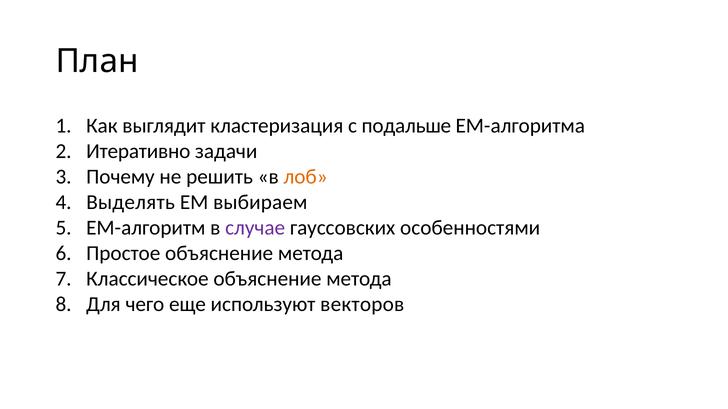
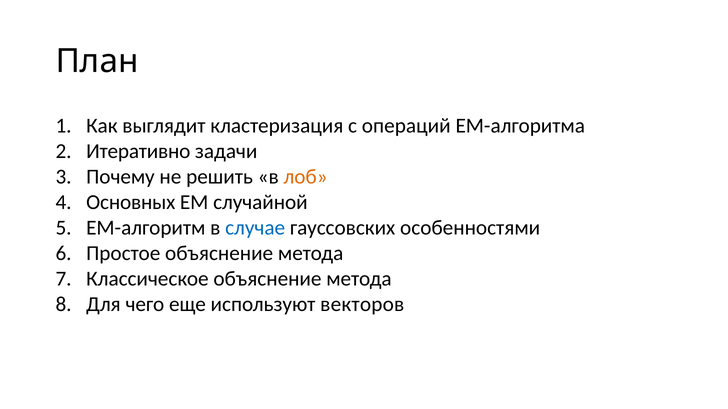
подальше: подальше -> операций (406, 126)
Выделять: Выделять -> Основных (131, 202)
выбираем: выбираем -> случайной (260, 202)
случае colour: purple -> blue (255, 228)
